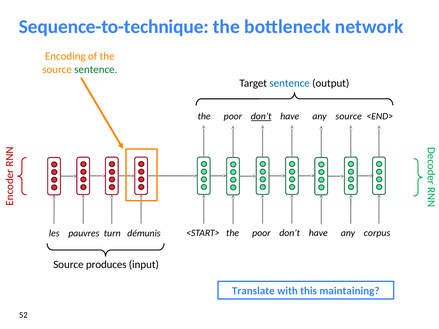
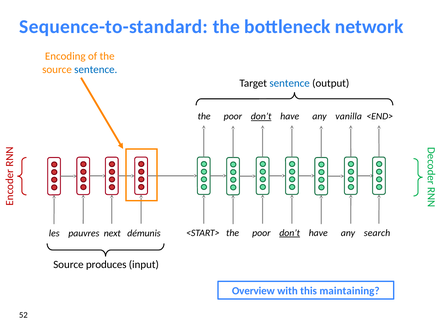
Sequence-to-technique: Sequence-to-technique -> Sequence-to-standard (114, 27)
sentence colour: green -> blue (96, 69)
any source: source -> vanilla (349, 117)
don’t underline: none -> present (290, 233)
corpus: corpus -> search (377, 233)
turn: turn -> next (112, 234)
Translate: Translate -> Overview (253, 291)
